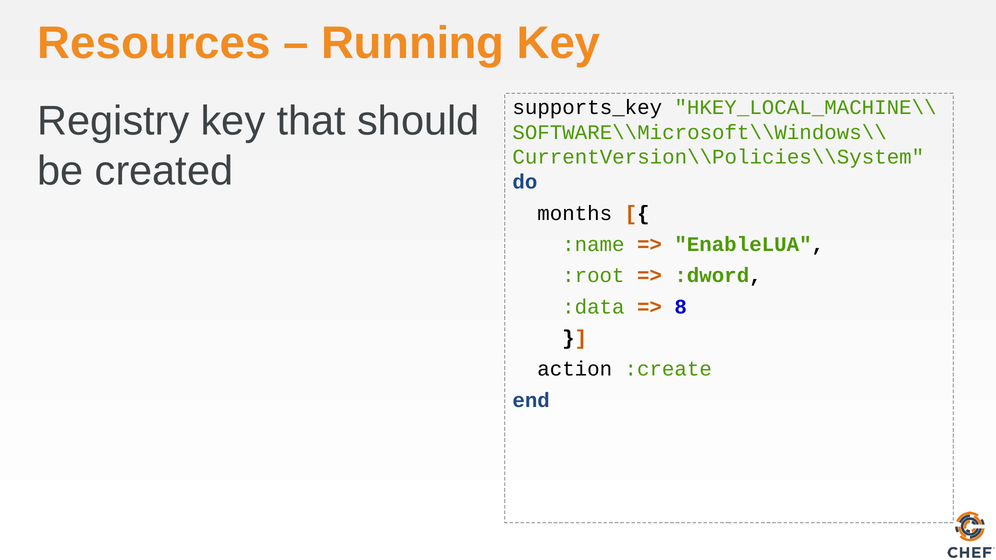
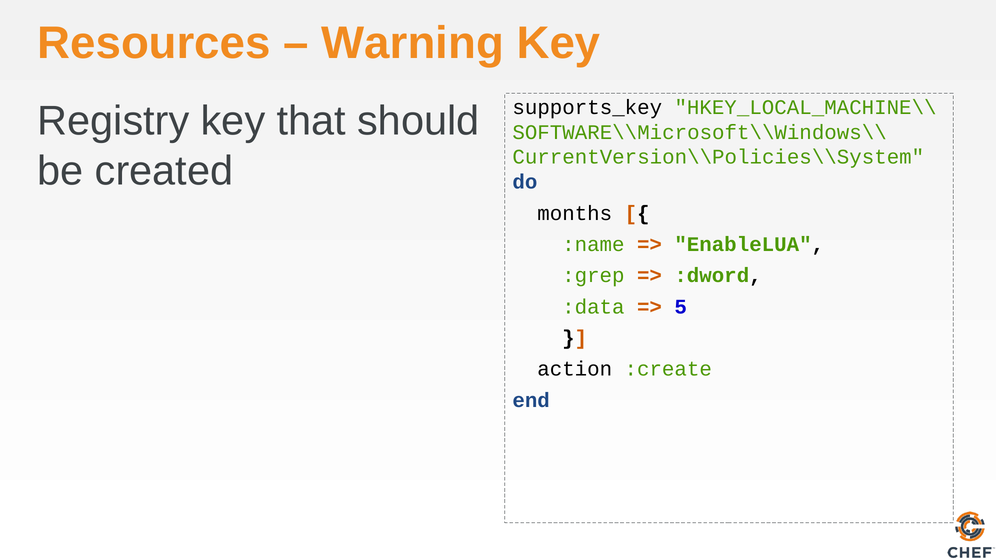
Running: Running -> Warning (413, 43)
:root: :root -> :grep (593, 276)
8: 8 -> 5 (681, 307)
